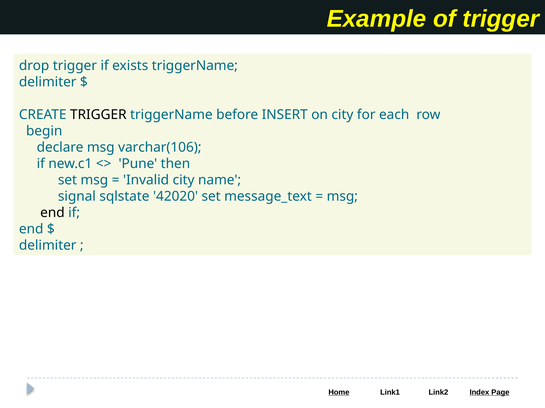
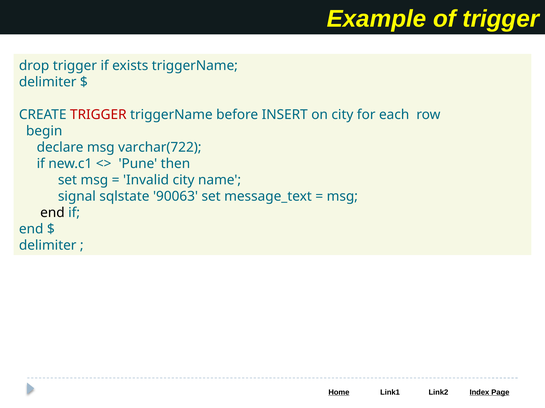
TRIGGER colour: black -> red (98, 115)
varchar(106: varchar(106 -> varchar(722 (160, 148)
42020: 42020 -> 90063 (176, 197)
